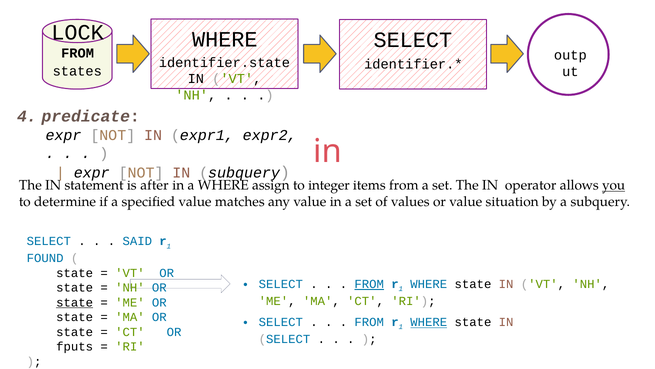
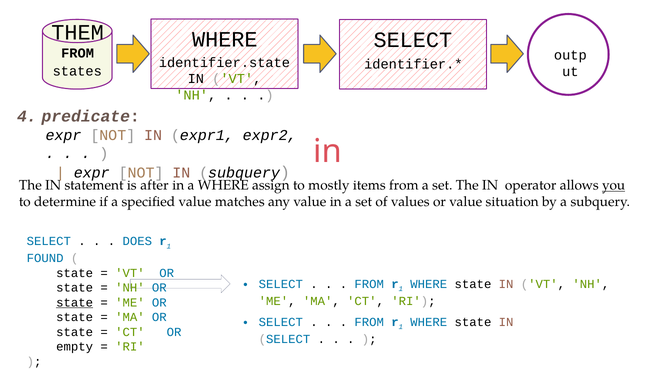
LOCK: LOCK -> THEM (78, 33)
integer: integer -> mostly (329, 185)
SAID: SAID -> DOES (137, 241)
FROM underline: present -> none (369, 284)
WHERE underline: present -> none (429, 322)
fputs: fputs -> empty (75, 346)
